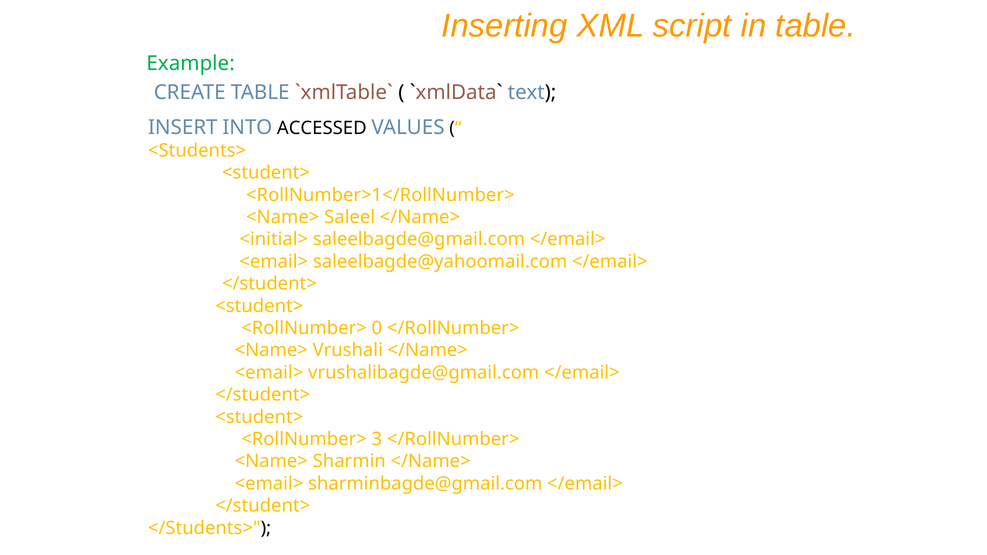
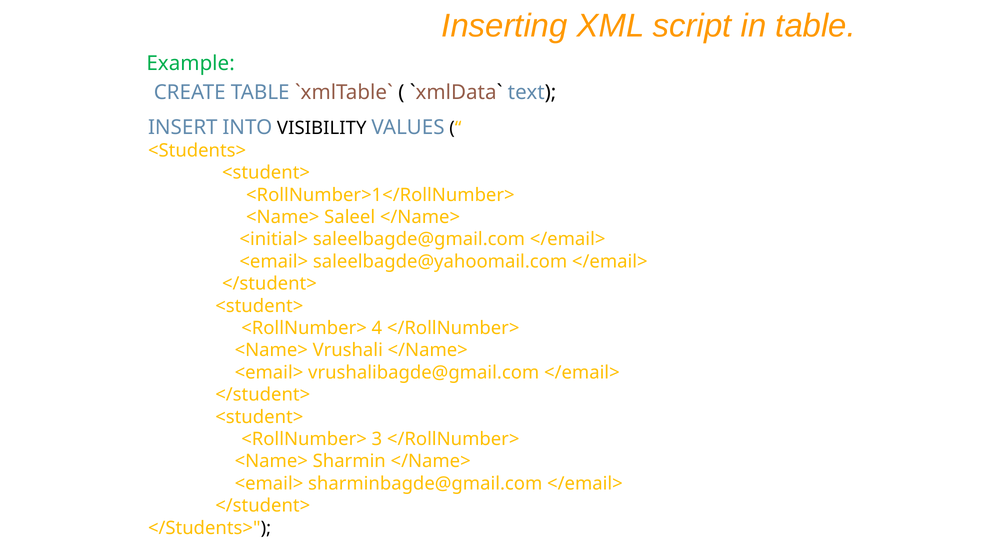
ACCESSED: ACCESSED -> VISIBILITY (322, 128)
0: 0 -> 4 (377, 328)
